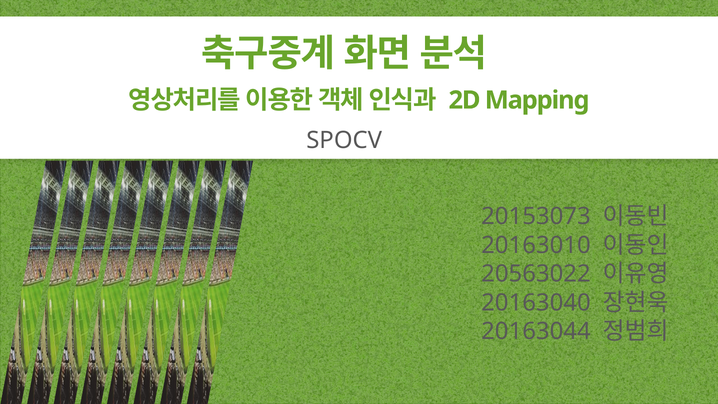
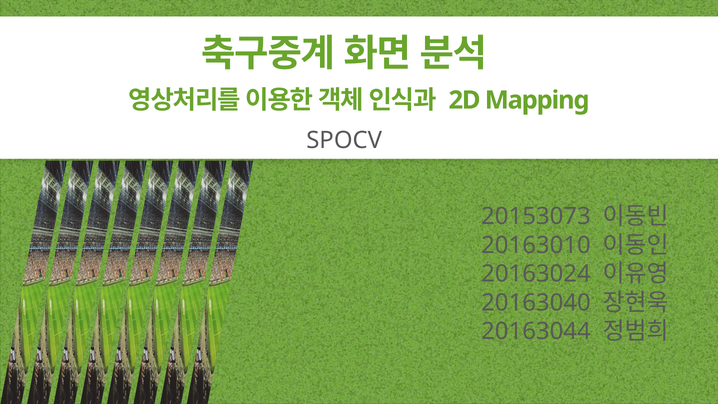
20563022: 20563022 -> 20163024 (536, 274)
